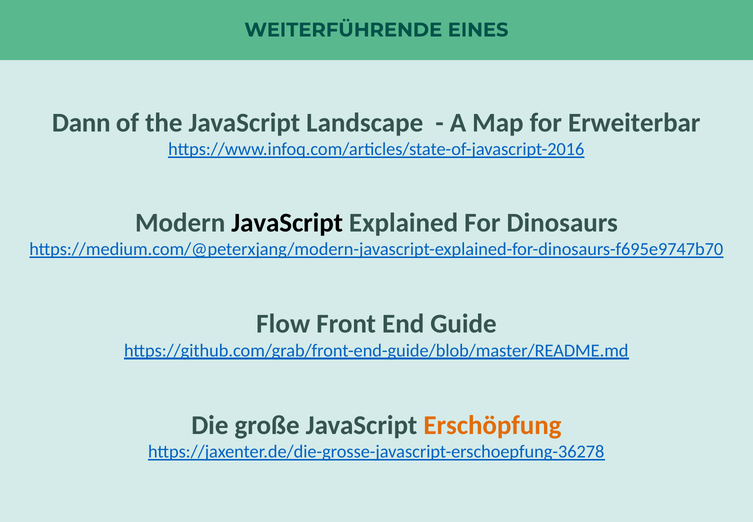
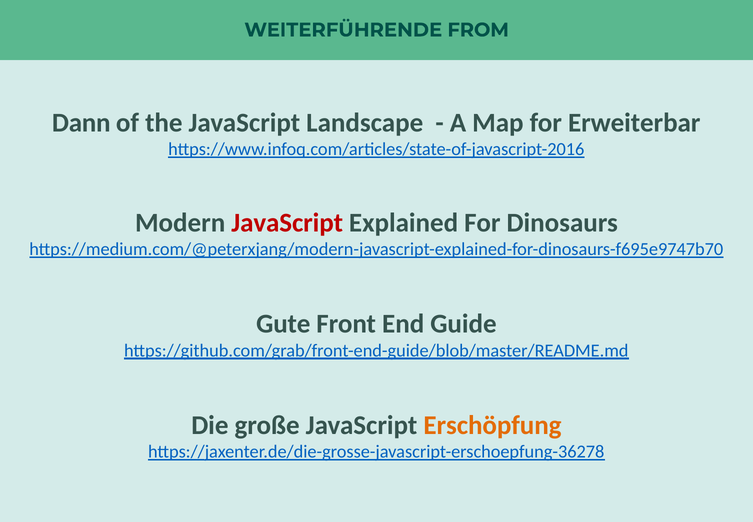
EINES: EINES -> FROM (478, 30)
JavaScript colour: black -> red (287, 222)
Flow: Flow -> Gute (283, 323)
